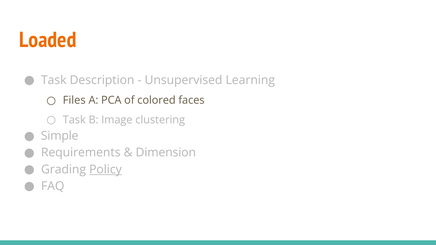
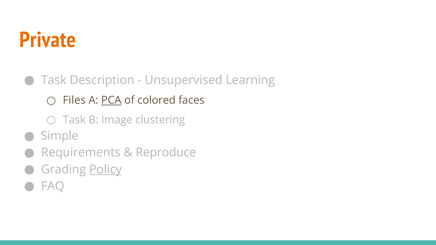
Loaded: Loaded -> Private (48, 40)
PCA underline: none -> present (111, 100)
Dimension: Dimension -> Reproduce (166, 153)
